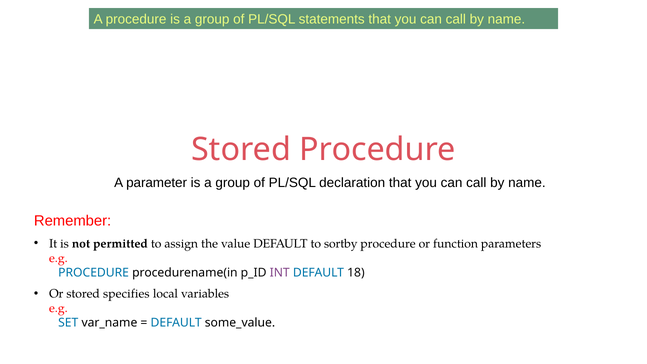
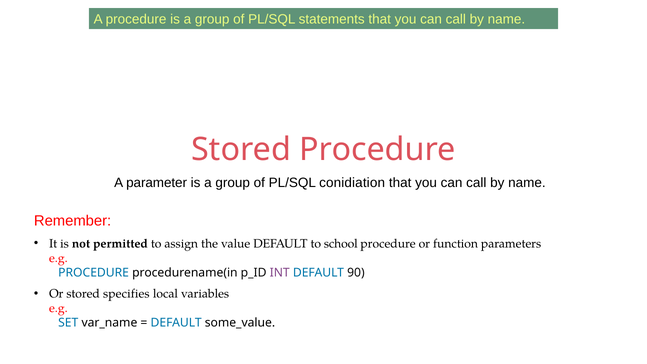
declaration: declaration -> conidiation (352, 183)
sortby: sortby -> school (341, 243)
18: 18 -> 90 (356, 273)
